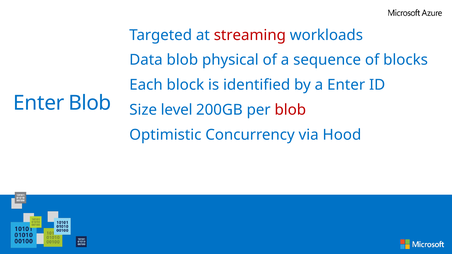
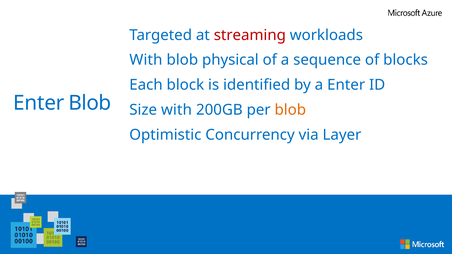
Data: Data -> With (146, 60)
Size level: level -> with (176, 110)
blob colour: red -> orange (290, 110)
Hood: Hood -> Layer (342, 135)
